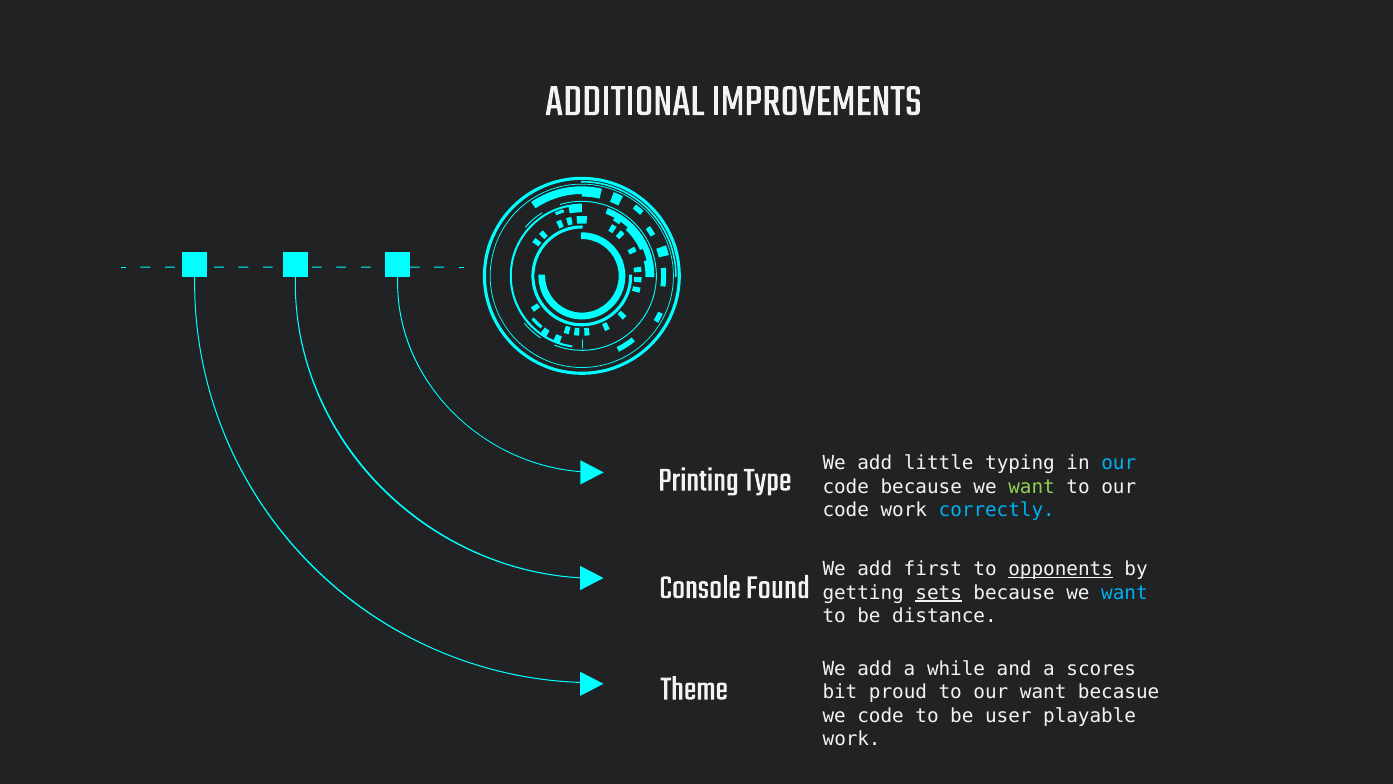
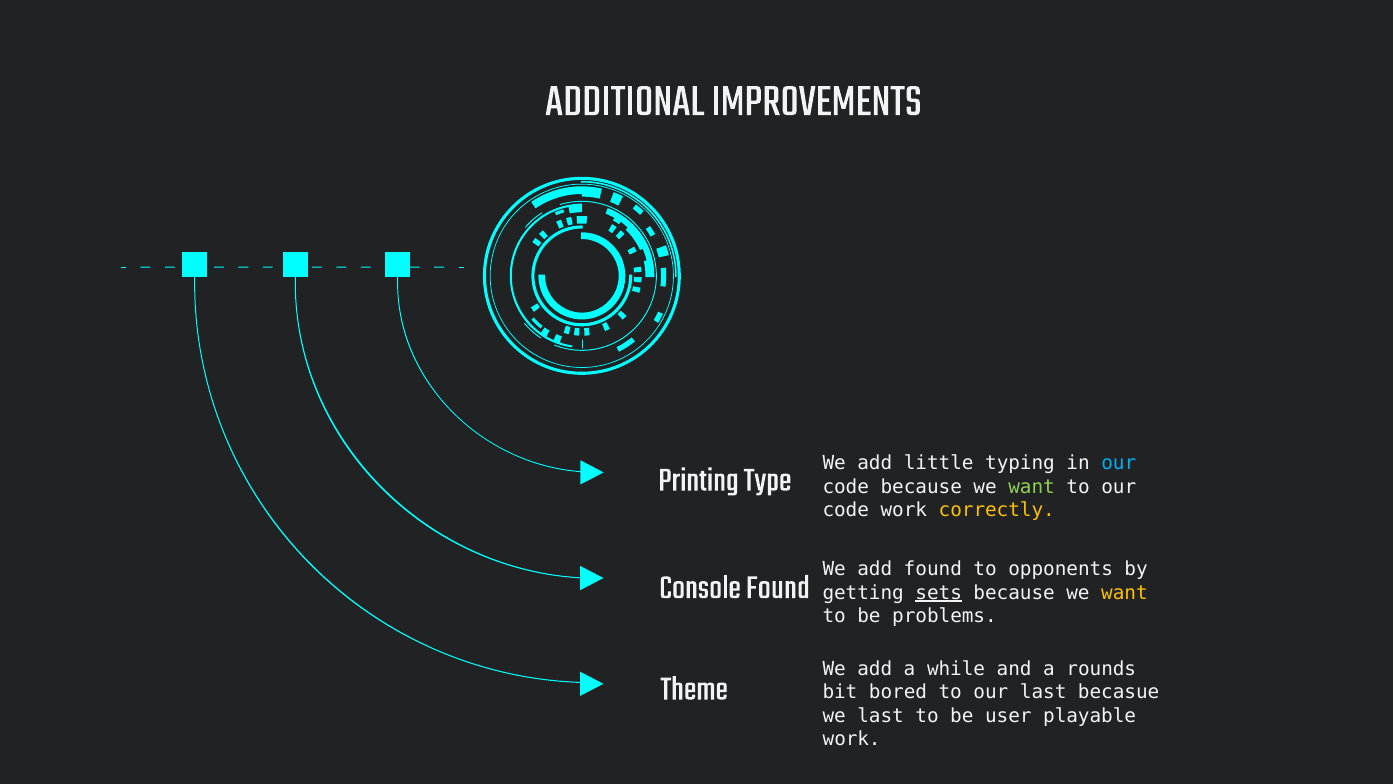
correctly colour: light blue -> yellow (997, 510)
add first: first -> found (933, 569)
opponents underline: present -> none (1061, 569)
want colour: light blue -> yellow (1125, 592)
distance: distance -> problems (944, 616)
scores: scores -> rounds (1101, 669)
proud: proud -> bored (898, 692)
our want: want -> last (1043, 692)
we code: code -> last (881, 715)
